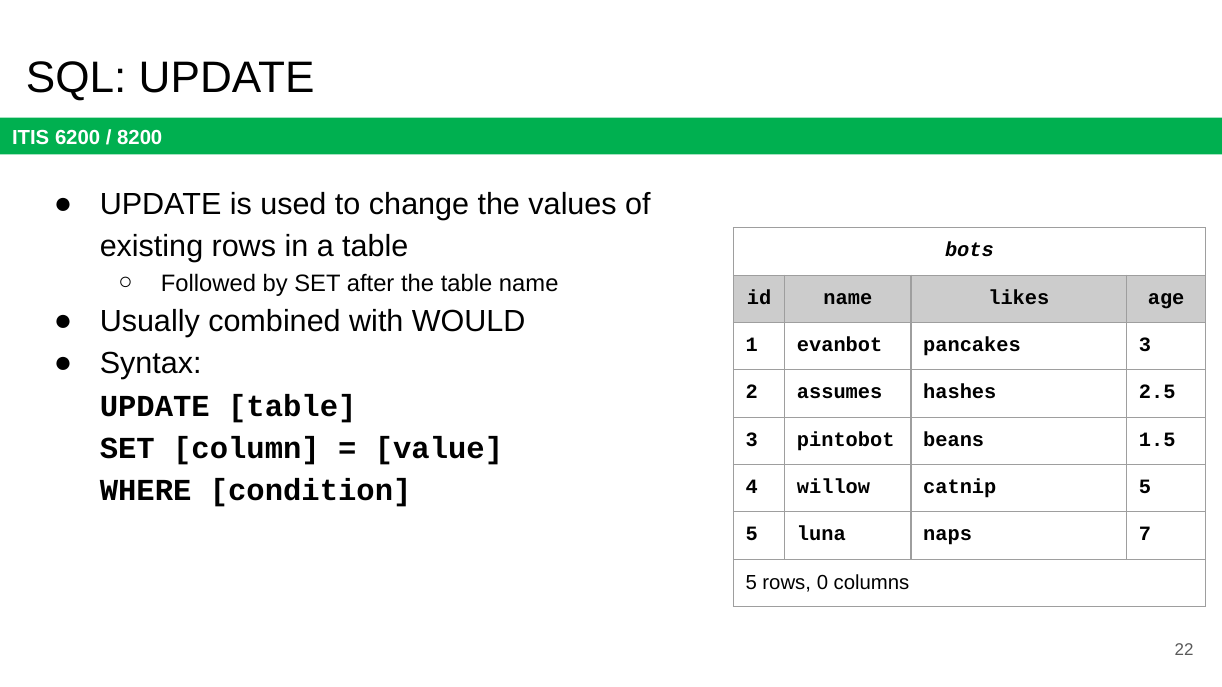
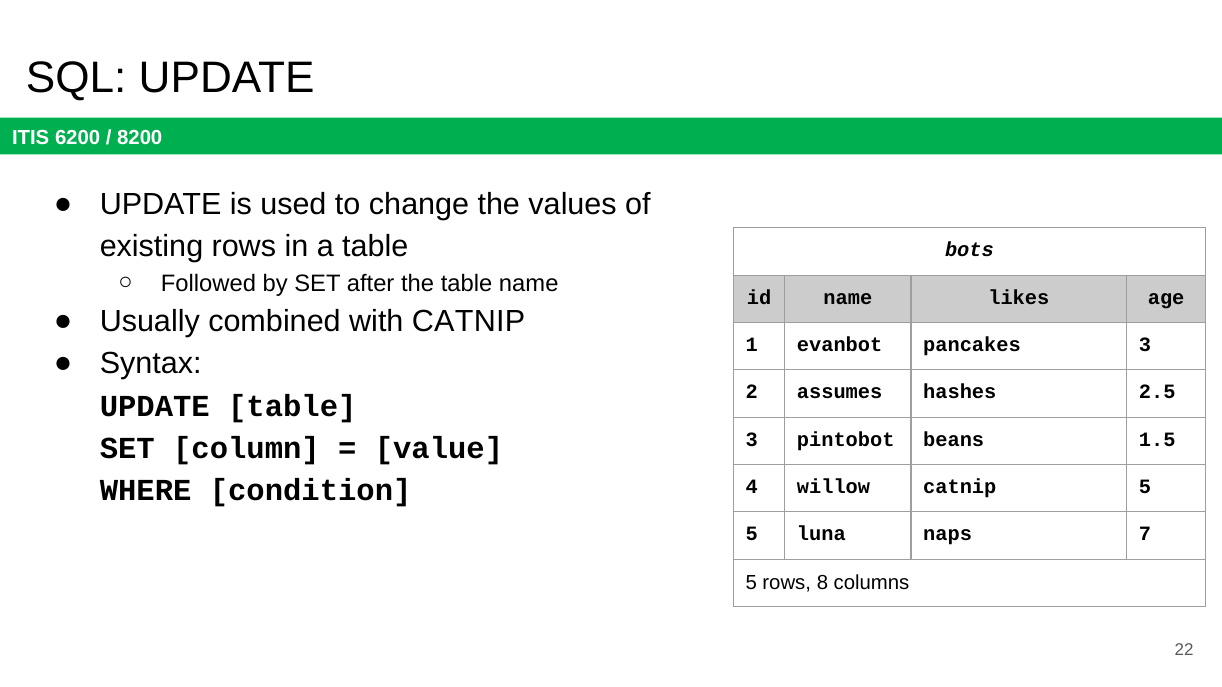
with WOULD: WOULD -> CATNIP (469, 322)
0: 0 -> 8 (822, 584)
